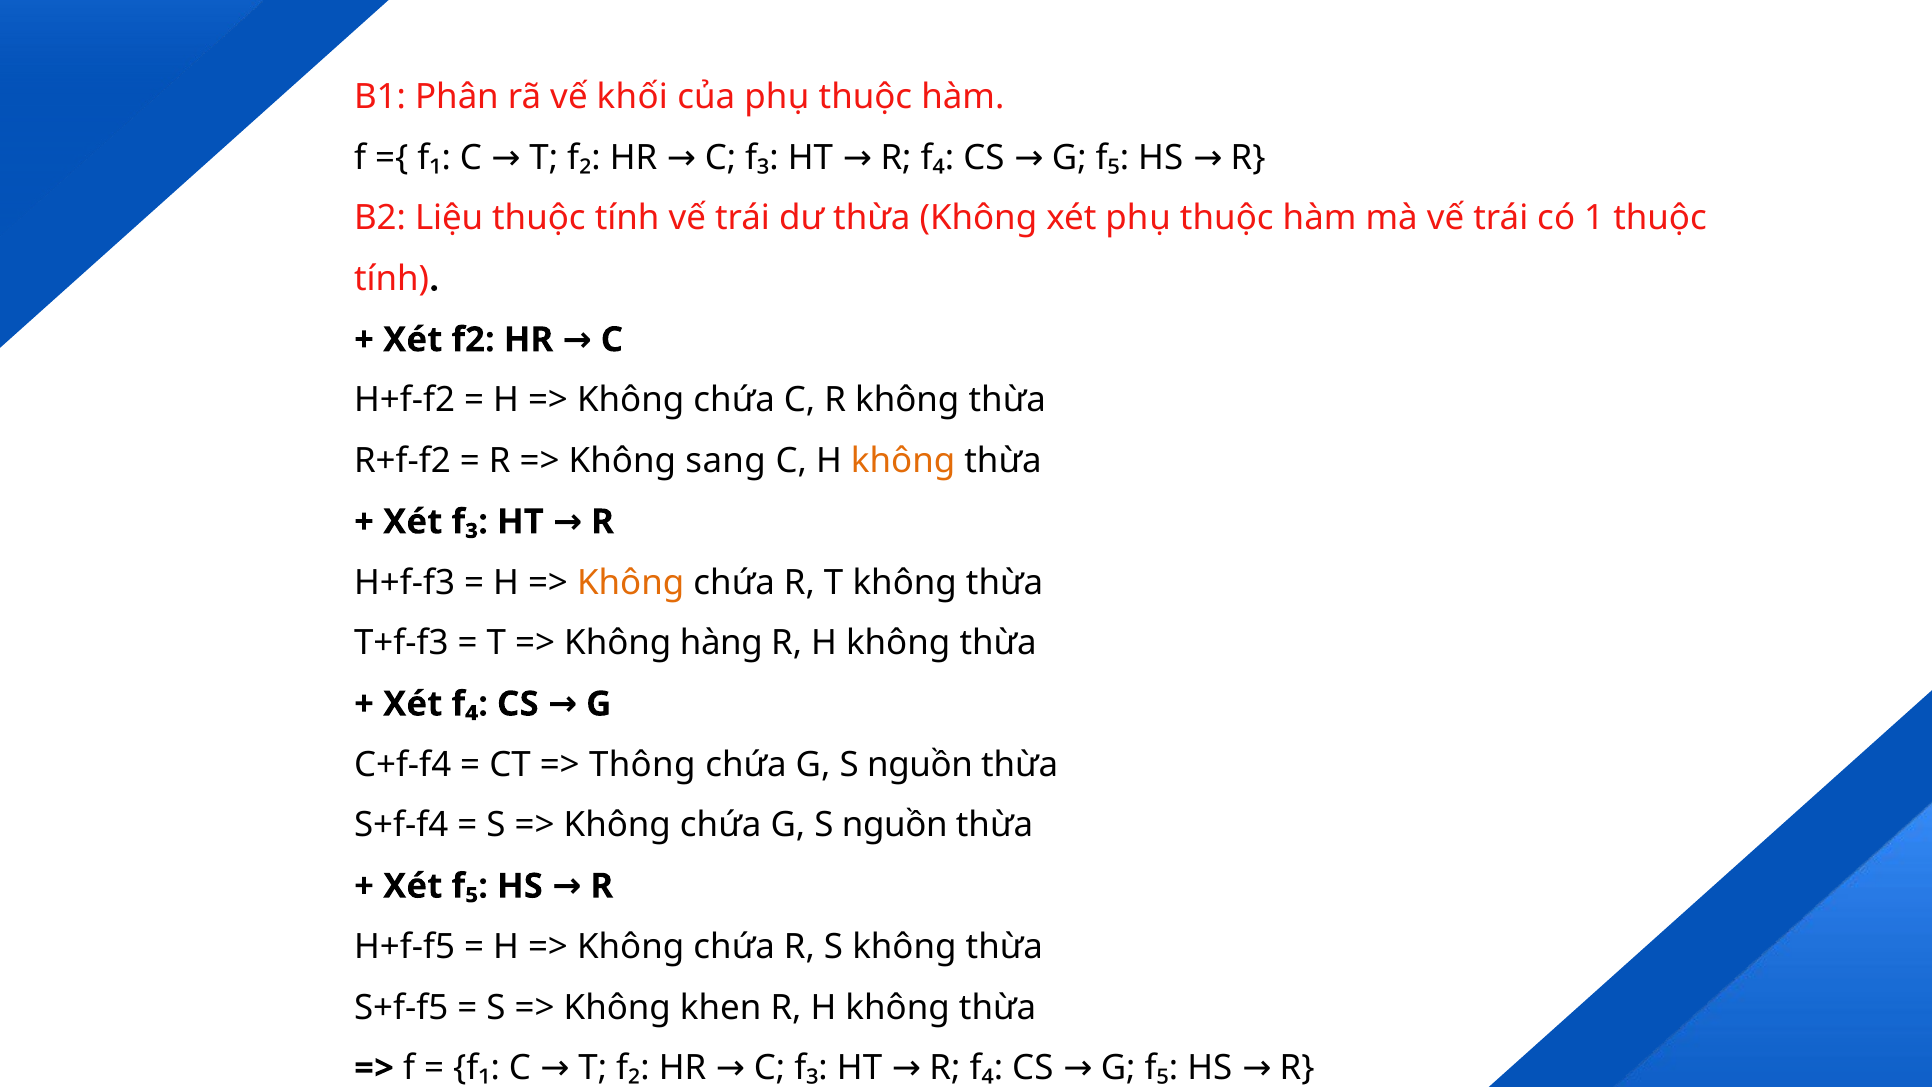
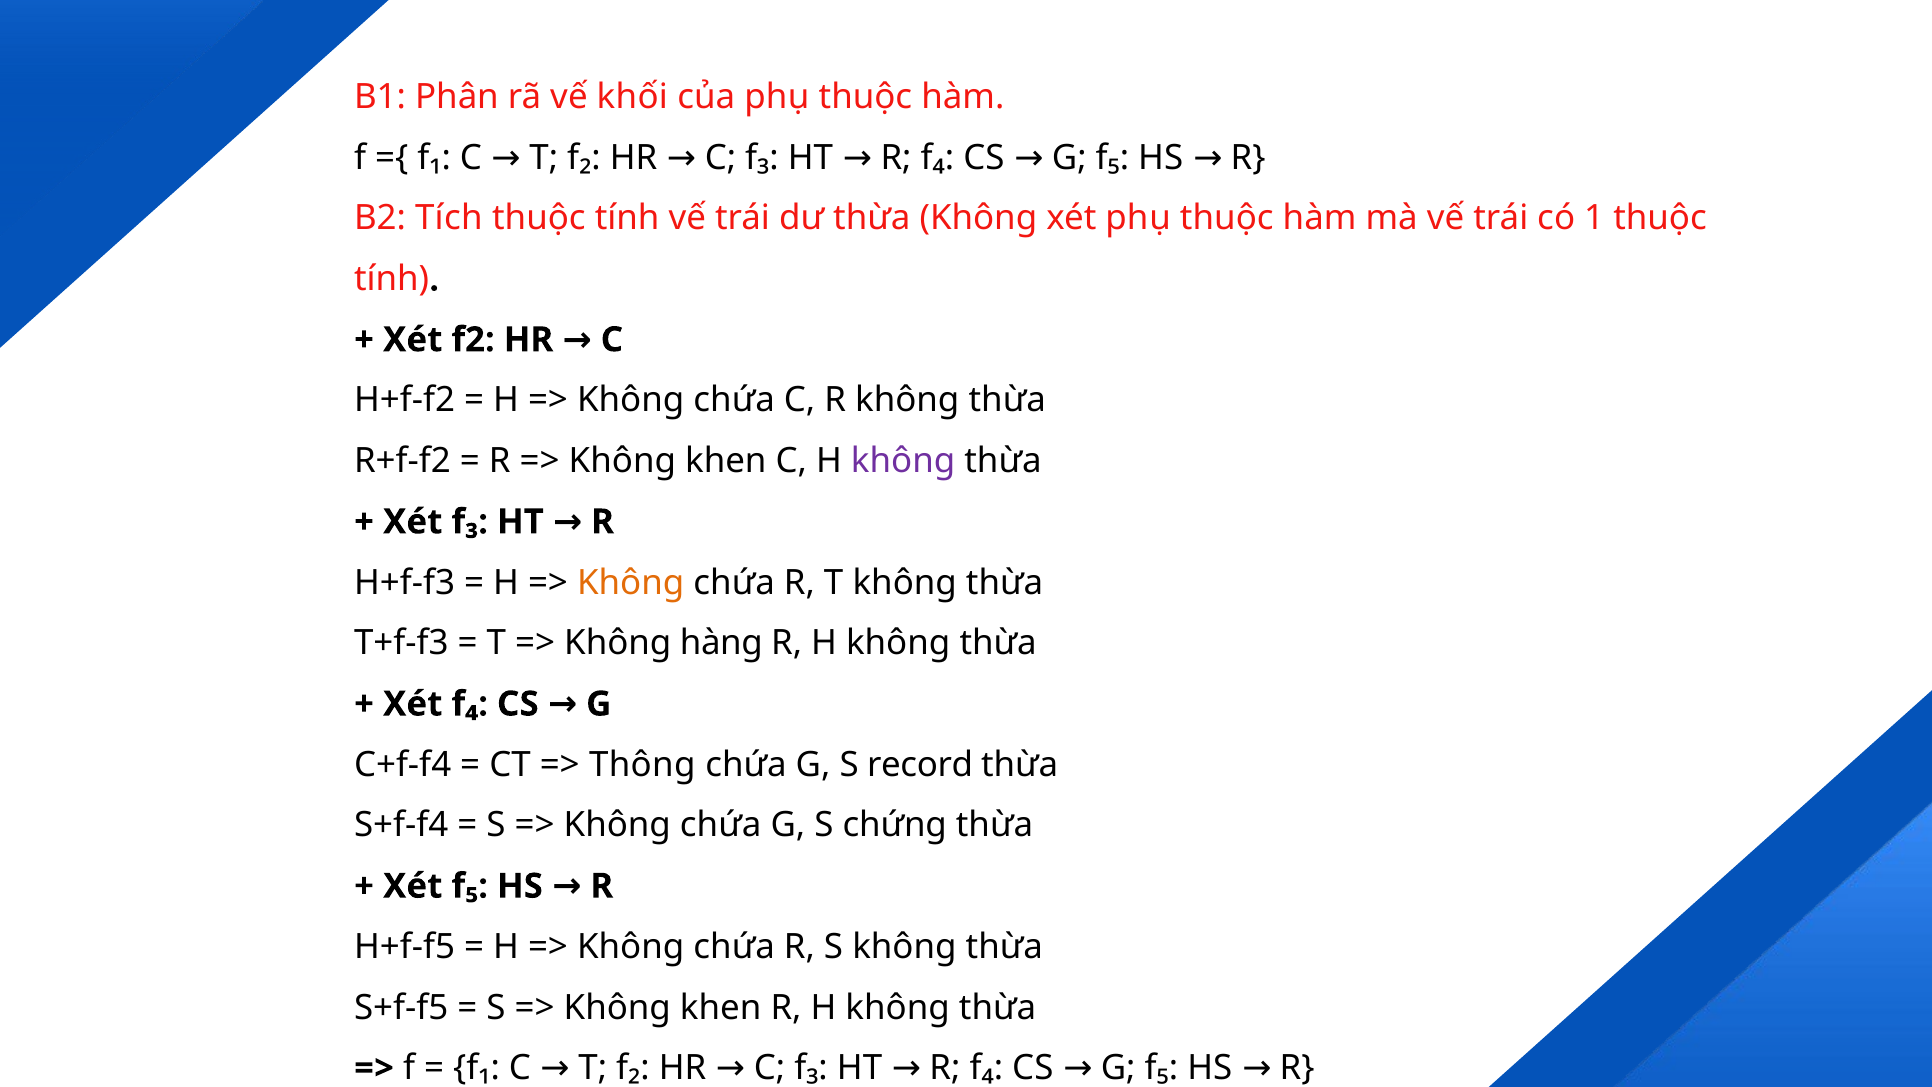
Liệu: Liệu -> Tích (449, 218)
sang: sang -> khen (726, 461)
không colour: orange -> purple (903, 461)
nguồn: nguồn -> record (920, 765)
nguồn: nguồn -> chứng (895, 825)
